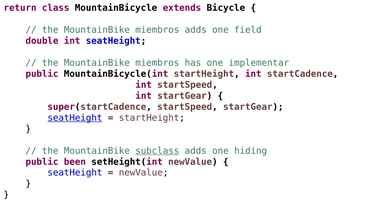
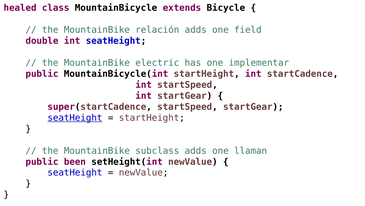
return: return -> healed (20, 8)
miembros: miembros -> relación (157, 30)
miembros: miembros -> electric (157, 63)
subclass underline: present -> none (157, 150)
hiding: hiding -> llaman (251, 150)
